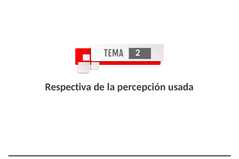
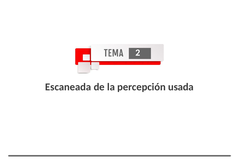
Respectiva: Respectiva -> Escaneada (68, 87)
